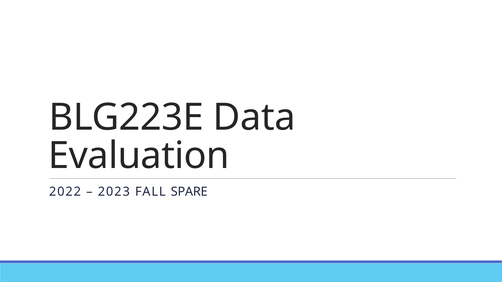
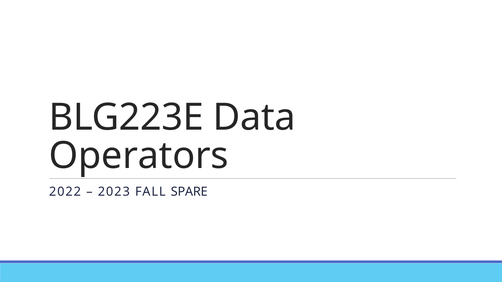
Evaluation: Evaluation -> Operators (139, 156)
